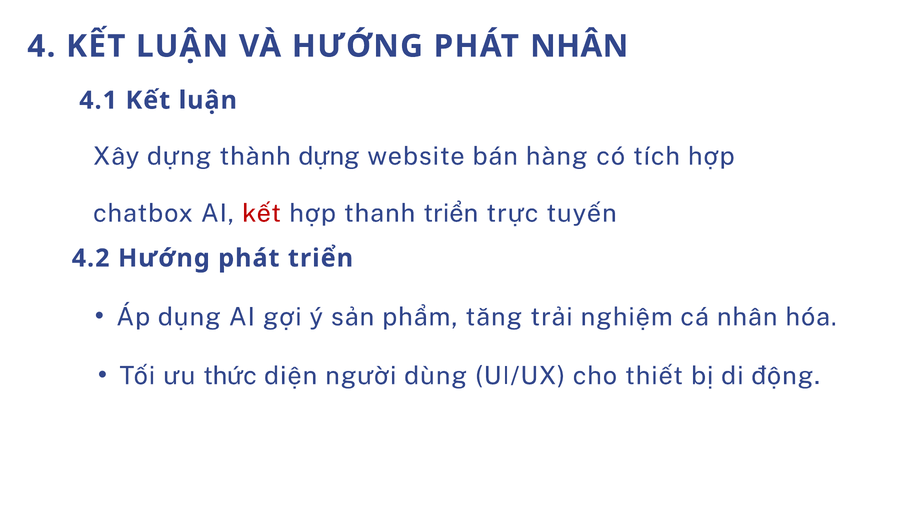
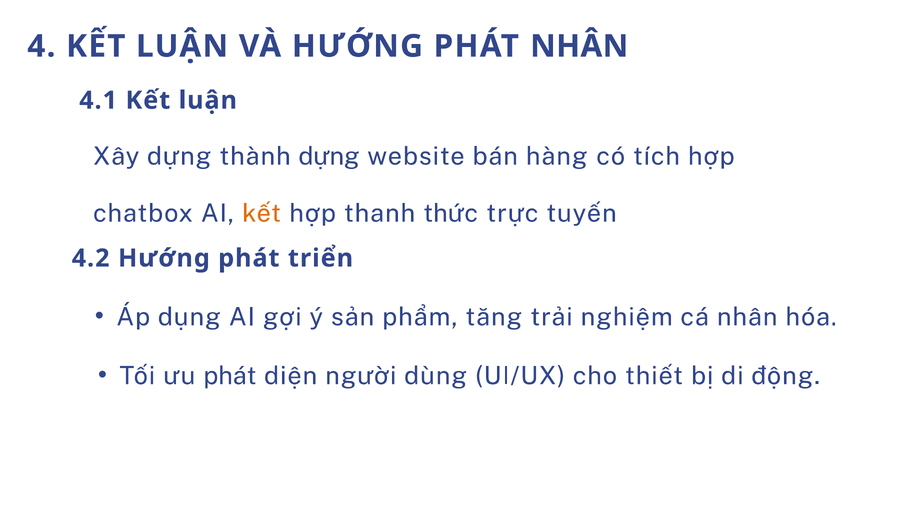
kết colour: red -> orange (262, 213)
thanh triển: triển -> thức (451, 213)
ưu thức: thức -> phát (230, 376)
